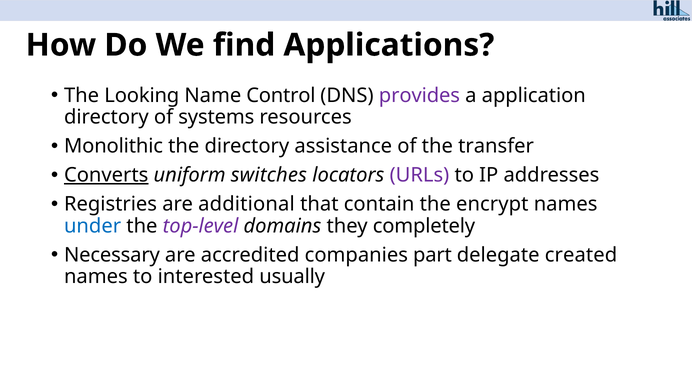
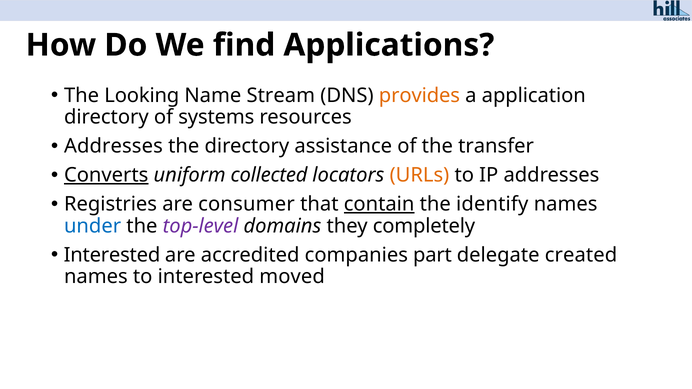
Control: Control -> Stream (281, 95)
provides colour: purple -> orange (419, 95)
Monolithic: Monolithic -> Addresses (113, 146)
switches: switches -> collected (269, 175)
URLs colour: purple -> orange (419, 175)
additional: additional -> consumer (246, 204)
contain underline: none -> present (379, 204)
encrypt: encrypt -> identify (492, 204)
Necessary: Necessary -> Interested (112, 255)
usually: usually -> moved (292, 277)
